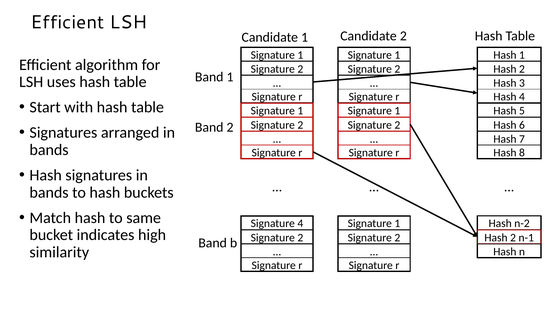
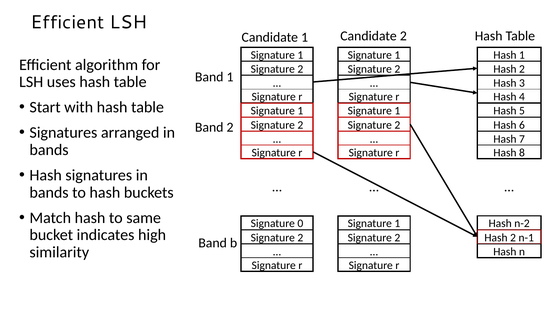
Signature 4: 4 -> 0 (300, 224)
